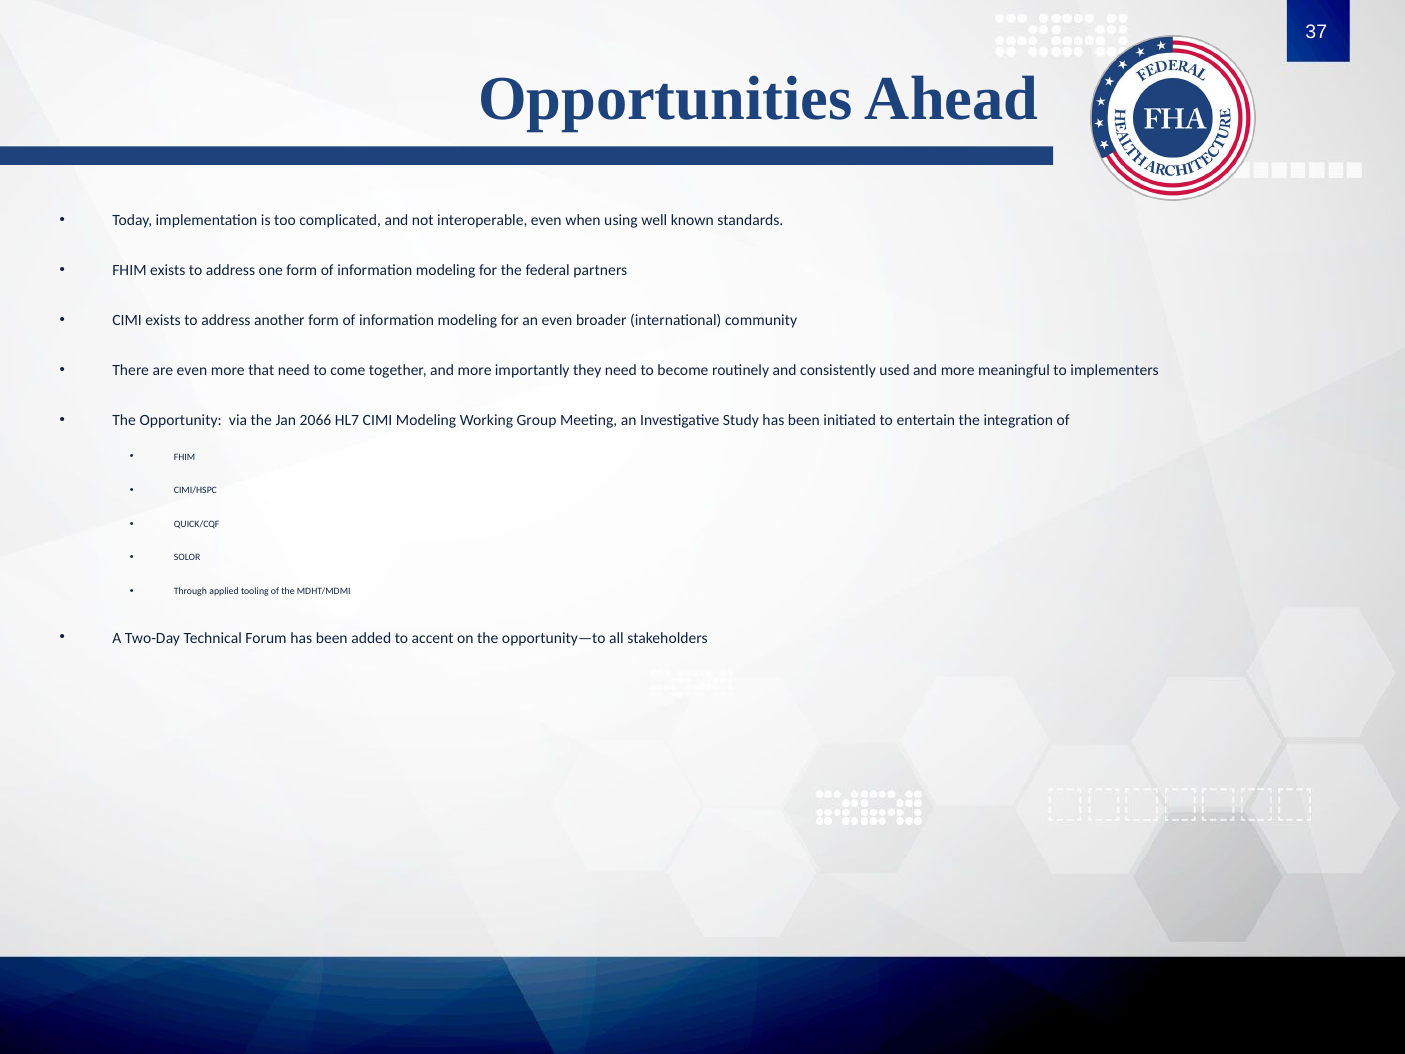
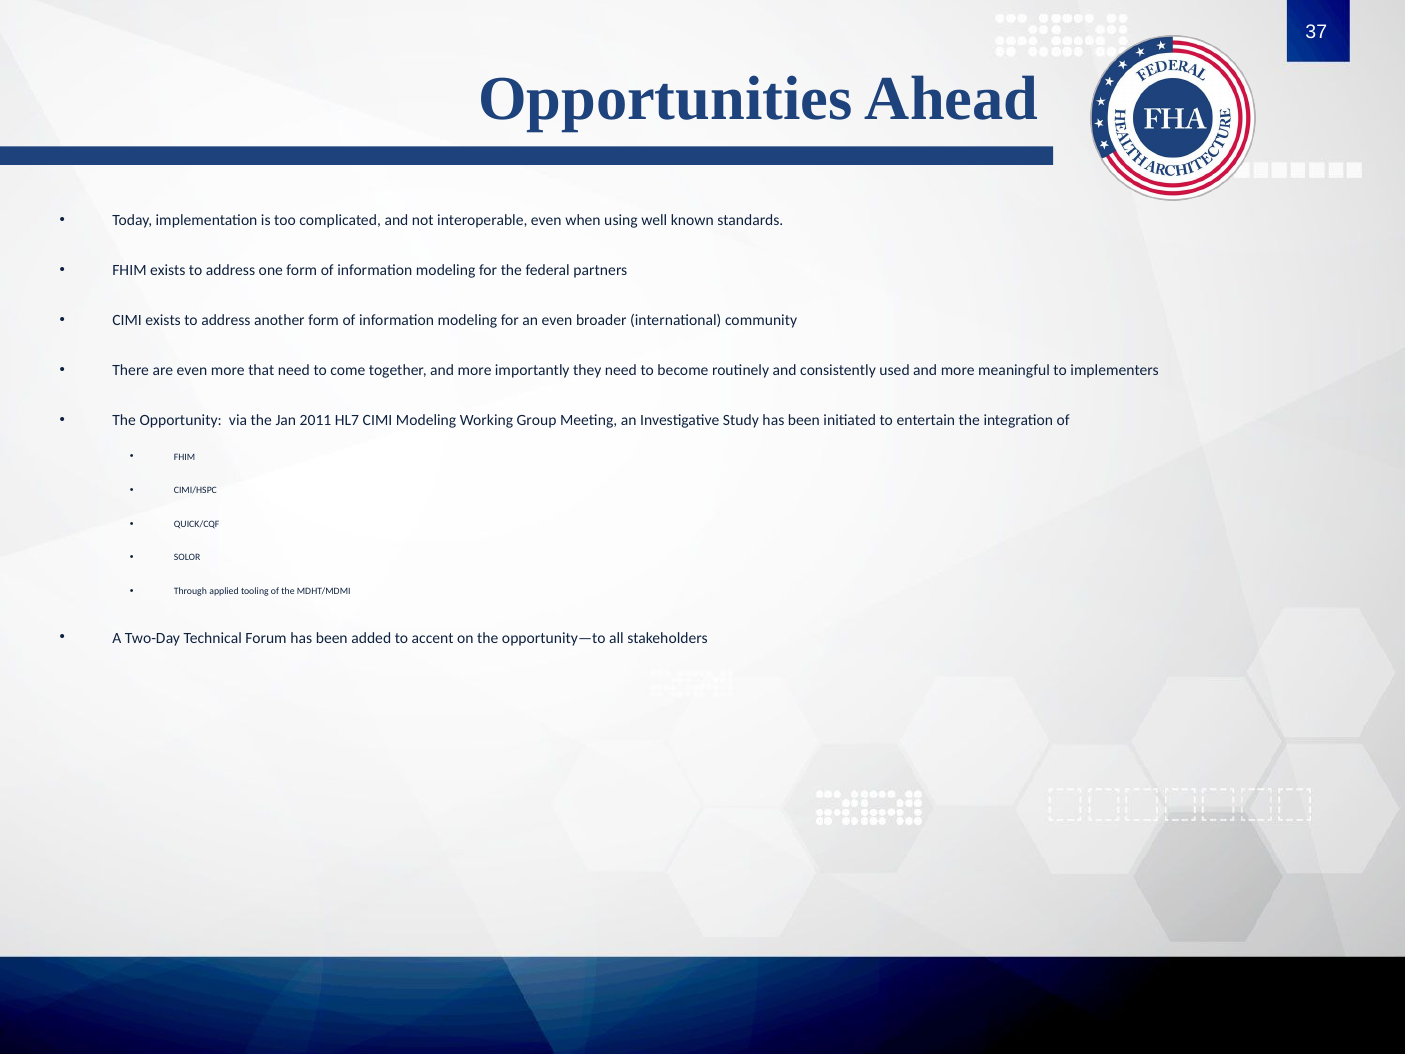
2066: 2066 -> 2011 (315, 420)
